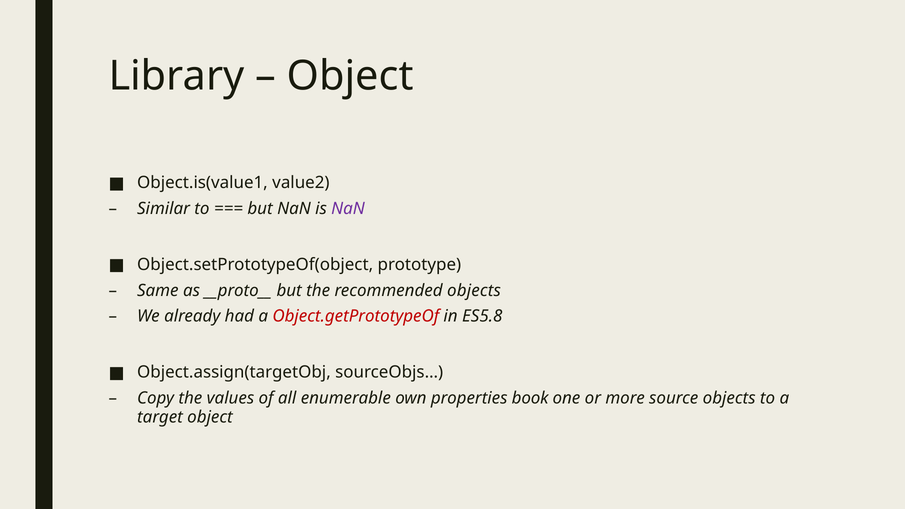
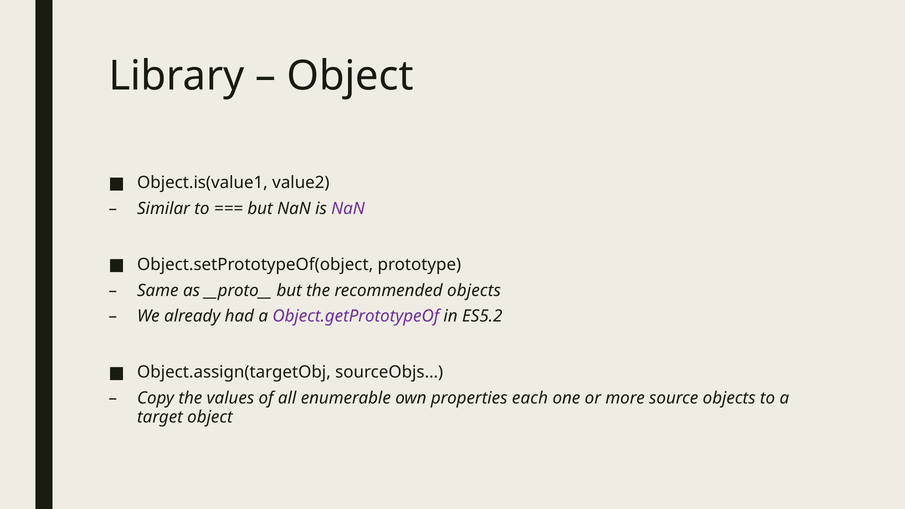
Object.getPrototypeOf colour: red -> purple (356, 316)
ES5.8: ES5.8 -> ES5.2 (482, 316)
book: book -> each (530, 398)
